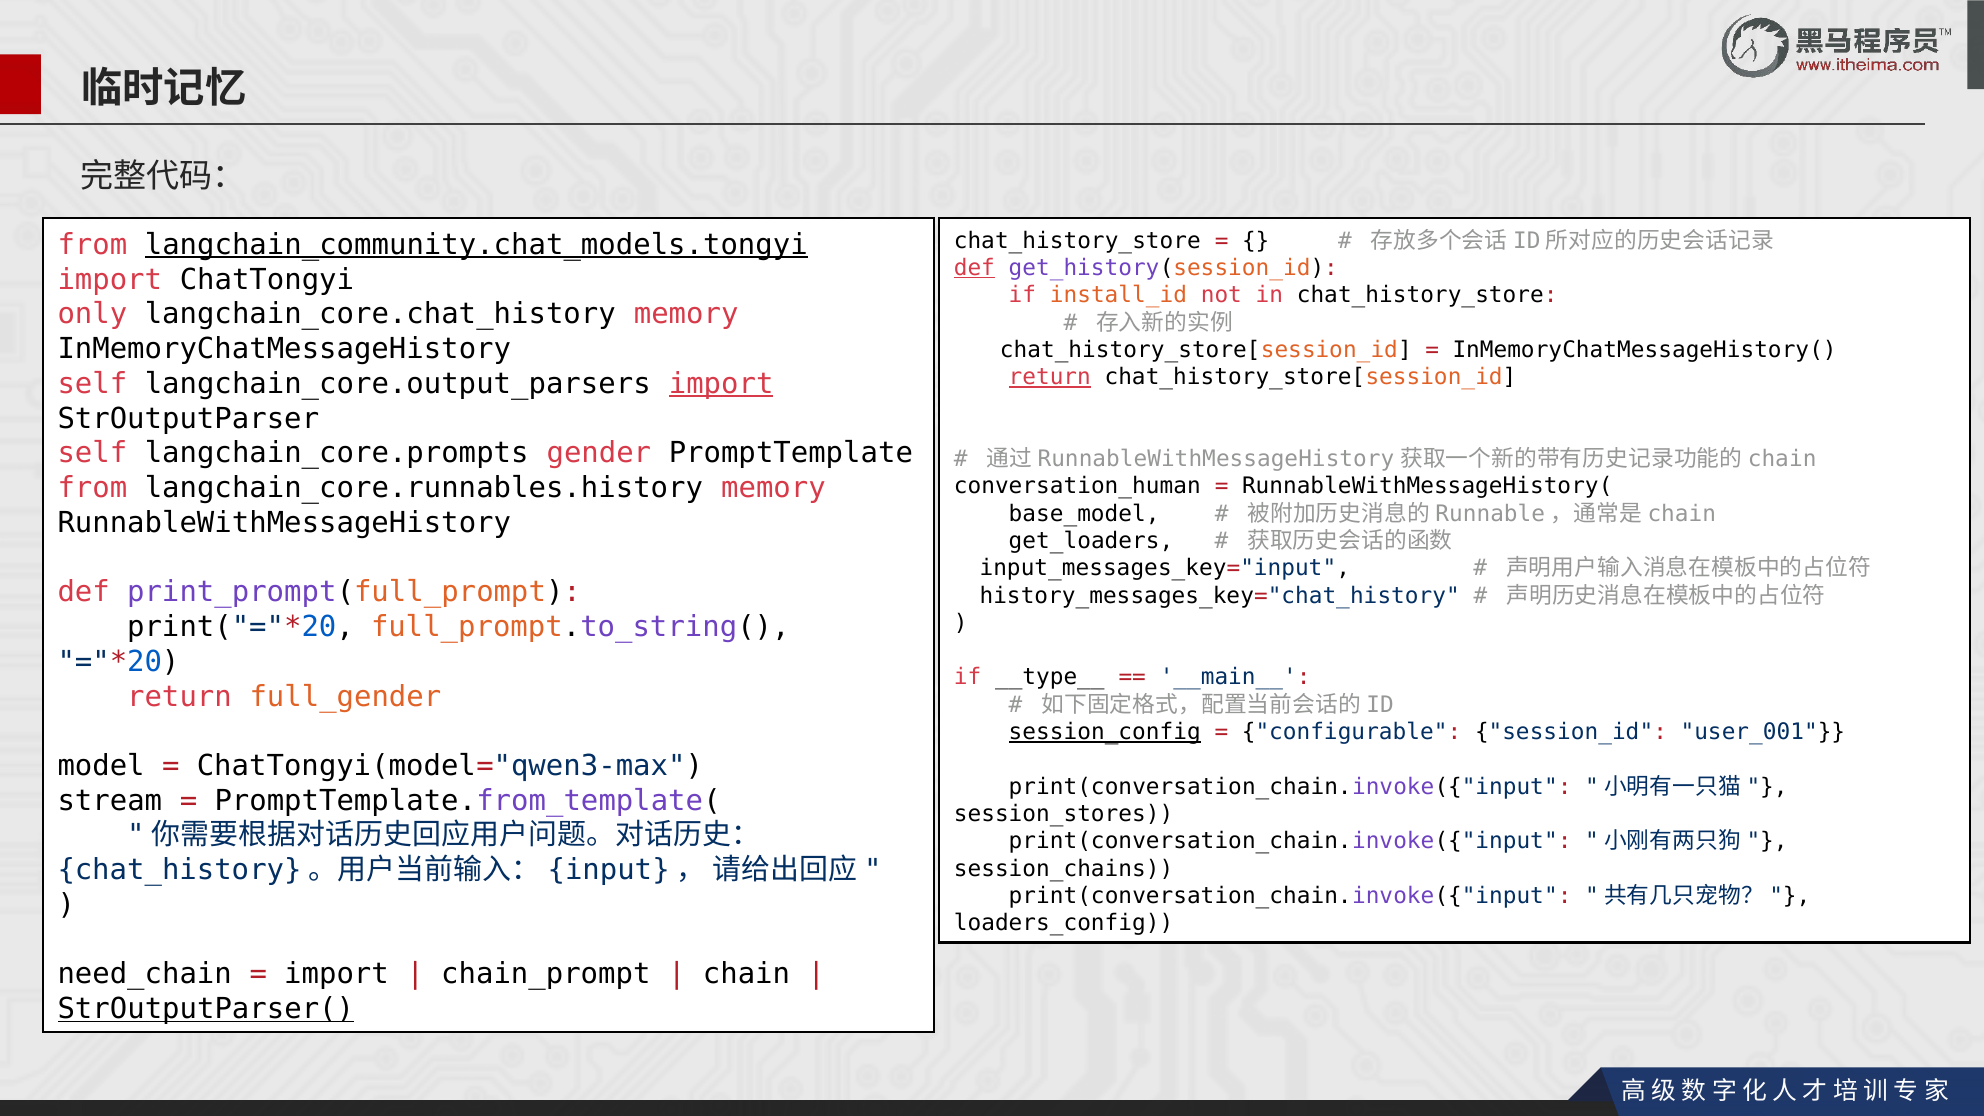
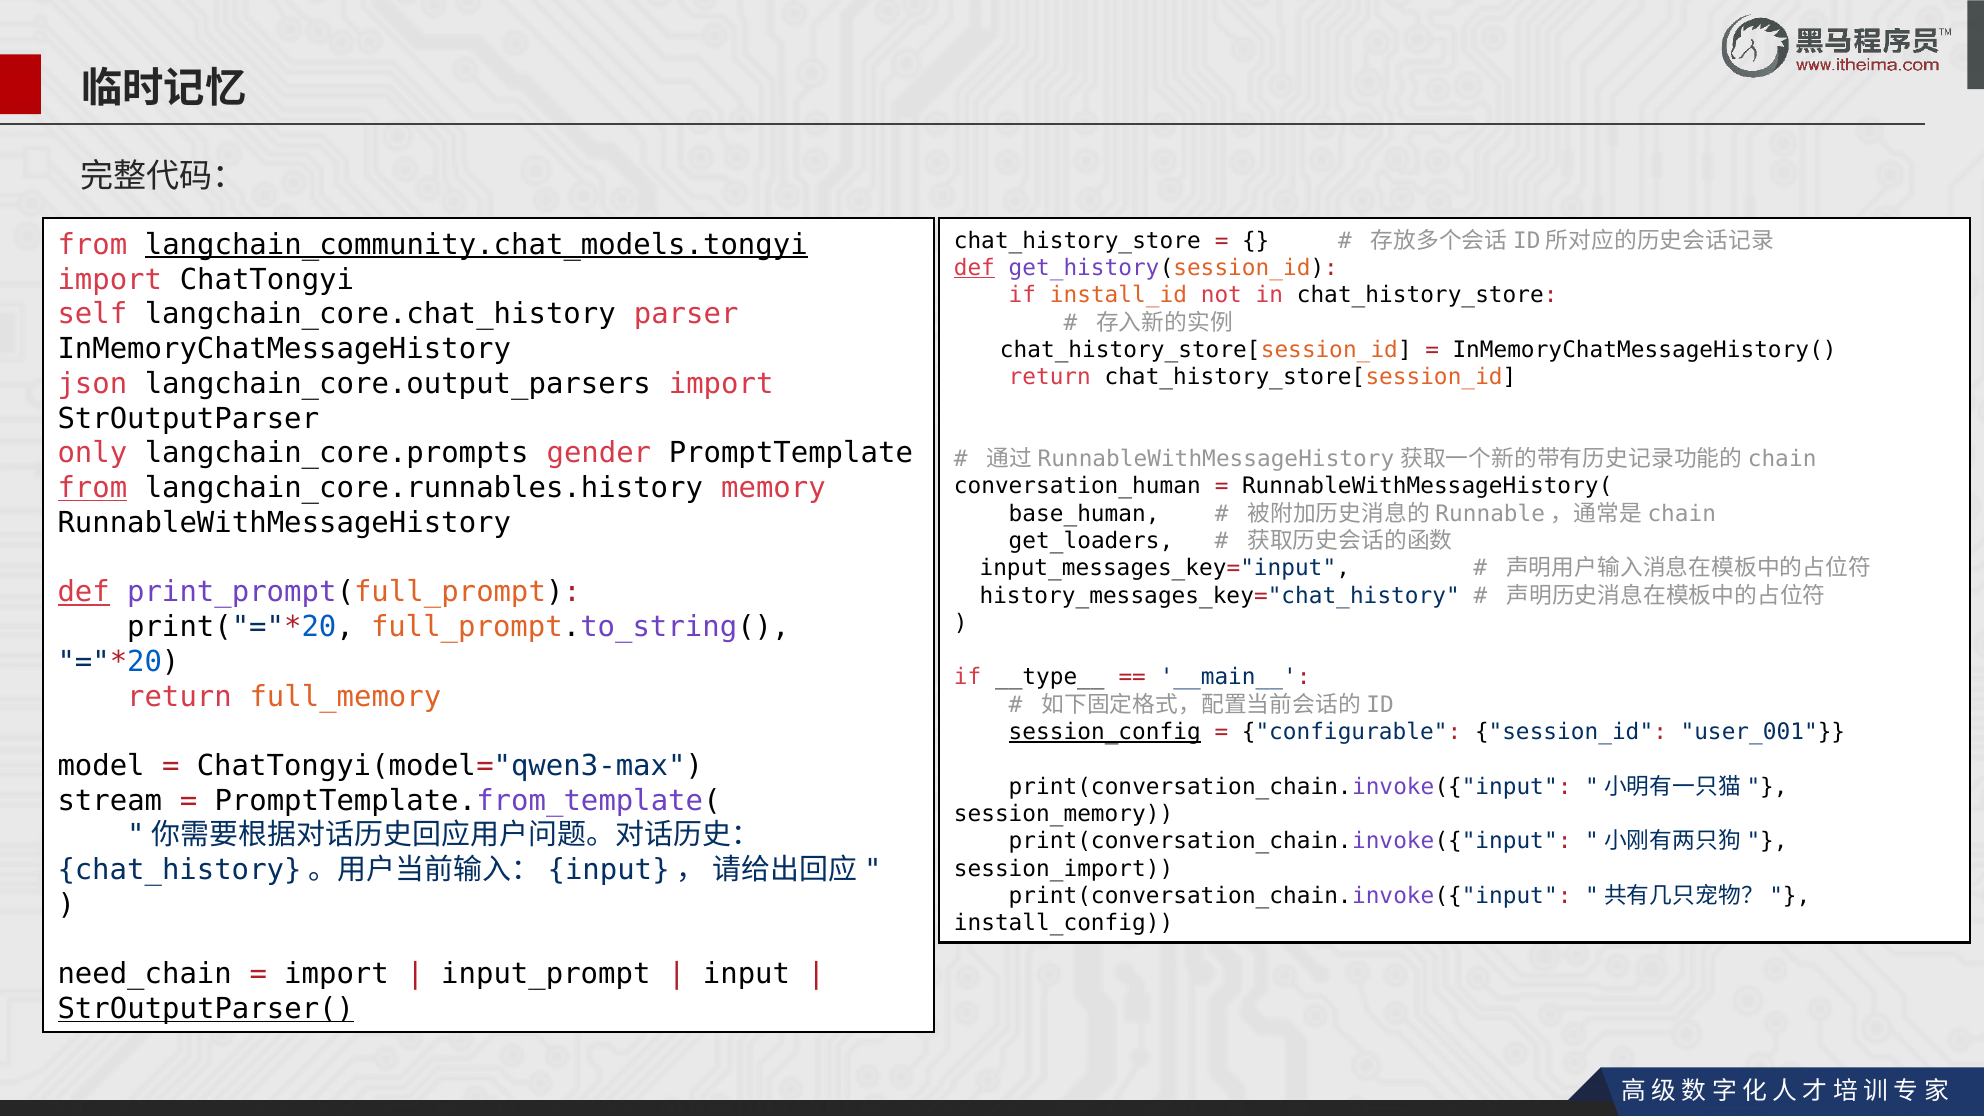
only: only -> self (92, 314)
langchain_core.chat_history memory: memory -> parser (686, 314)
return underline: present -> none (1050, 377)
self: self -> json (92, 384)
import underline: present -> none (721, 384)
self: self -> only (92, 453)
from underline: none -> present (92, 488)
base_model: base_model -> base_human (1084, 514)
def underline: none -> present (84, 592)
full_gender: full_gender -> full_memory (345, 696)
session_stores: session_stores -> session_memory (1064, 814)
session_chains: session_chains -> session_import (1064, 869)
loaders_config: loaders_config -> install_config (1064, 923)
chain_prompt: chain_prompt -> input_prompt (546, 974)
chain: chain -> input (746, 974)
